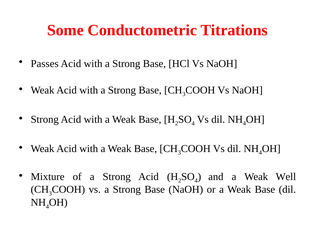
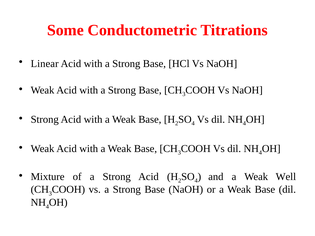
Passes: Passes -> Linear (45, 64)
